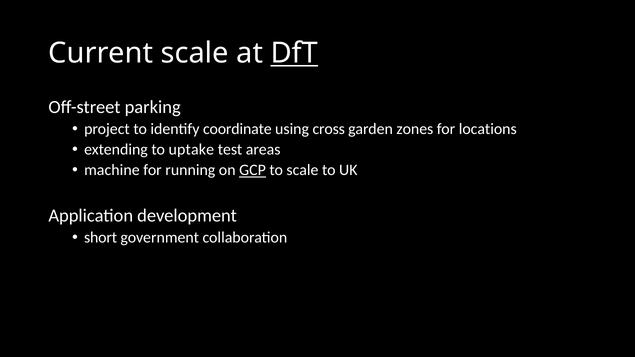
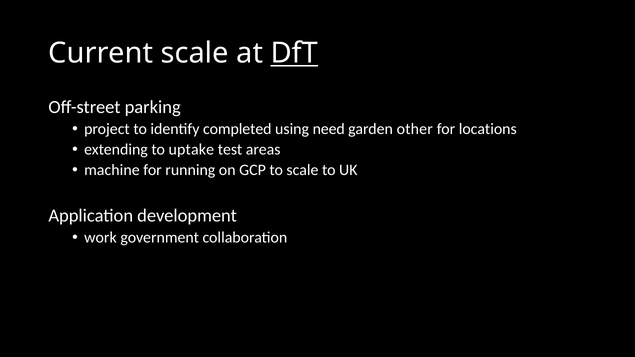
coordinate: coordinate -> completed (237, 129)
cross: cross -> need (329, 129)
zones: zones -> other (415, 129)
GCP underline: present -> none (252, 170)
short: short -> work (100, 238)
